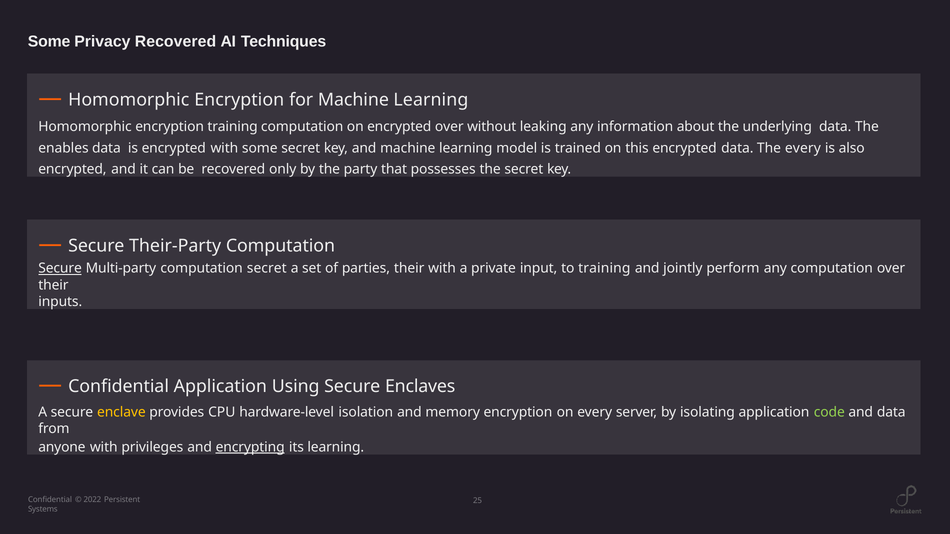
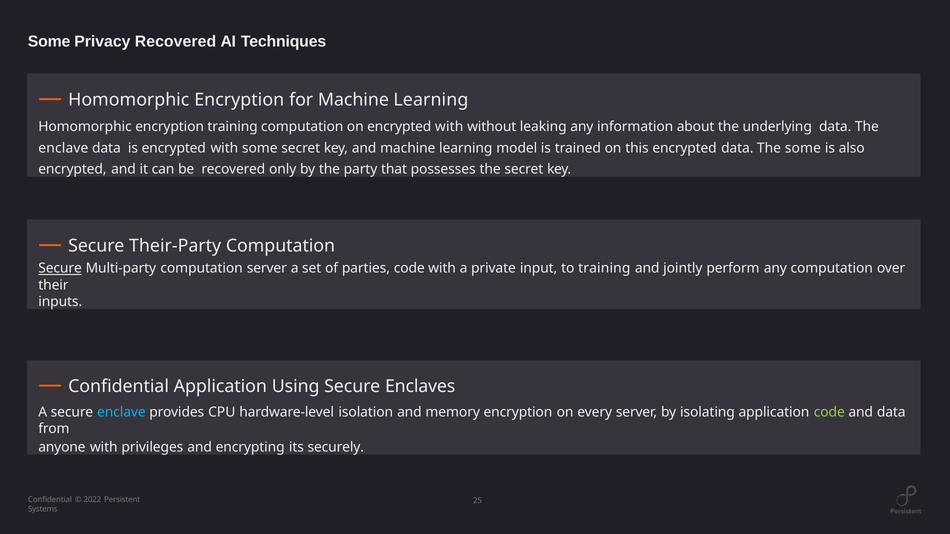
on encrypted over: over -> with (449, 127)
enables: enables -> enclave (63, 148)
The every: every -> some (803, 148)
computation secret: secret -> server (267, 269)
parties their: their -> code (409, 269)
enclave colour: yellow -> light blue (121, 413)
encrypting underline: present -> none (250, 447)
its learning: learning -> securely (336, 447)
